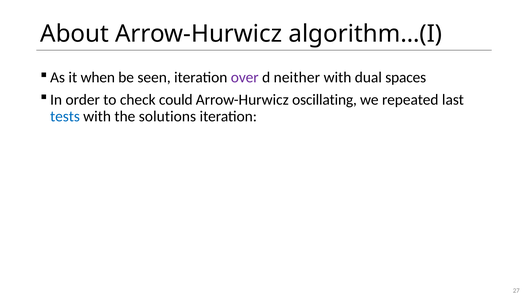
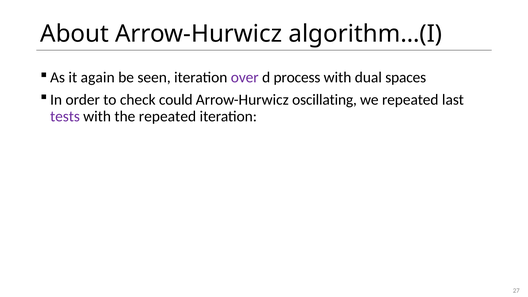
when: when -> again (98, 78)
neither: neither -> process (297, 78)
tests colour: blue -> purple (65, 116)
the solutions: solutions -> repeated (167, 116)
